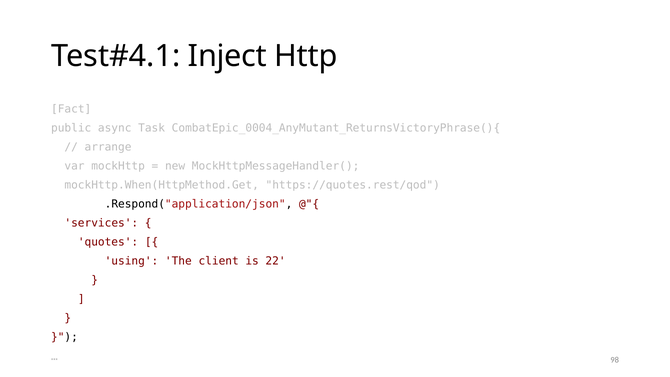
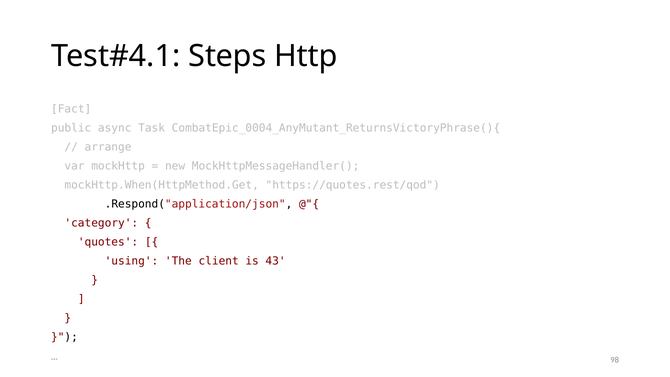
Inject: Inject -> Steps (227, 56)
services: services -> category (101, 223)
22: 22 -> 43 (276, 261)
